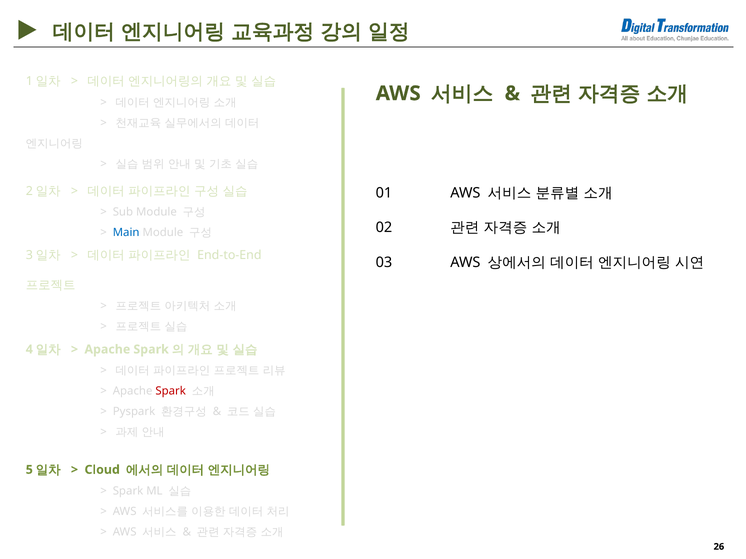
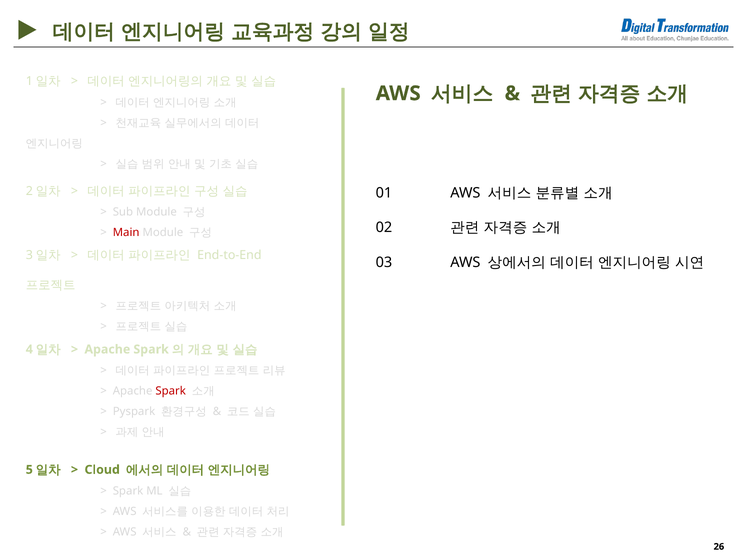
Main colour: blue -> red (126, 233)
